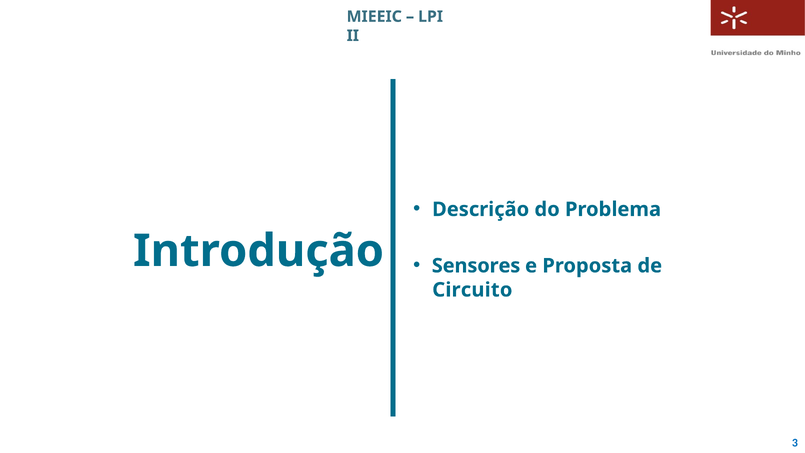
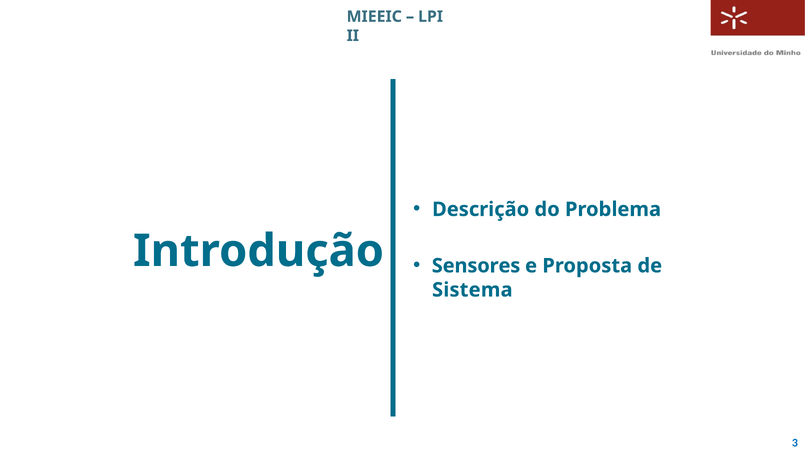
Circuito: Circuito -> Sistema (472, 290)
